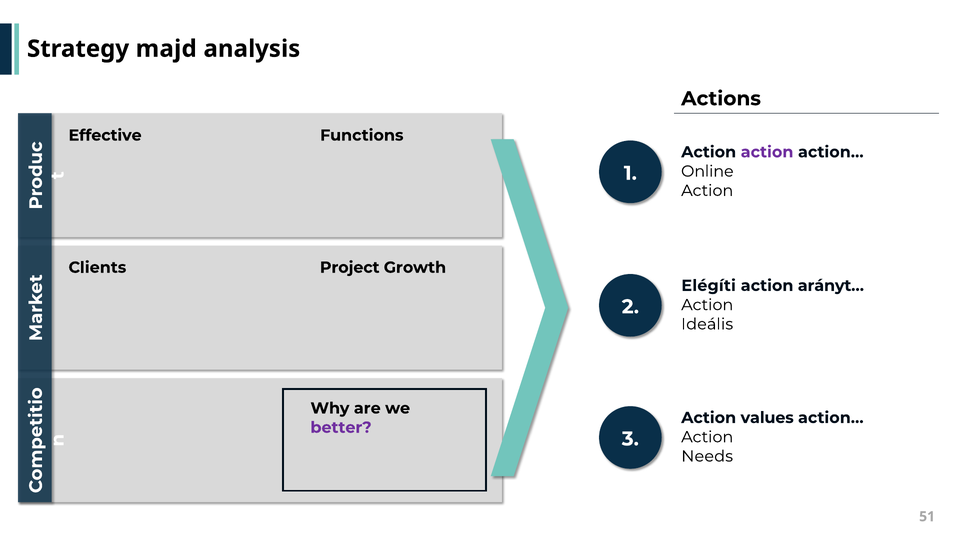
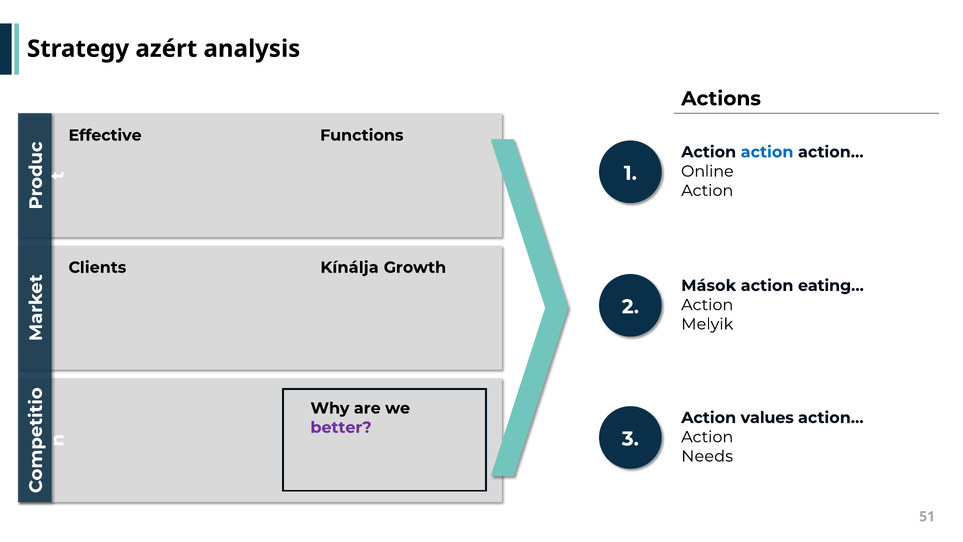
majd: majd -> azért (166, 49)
action colour: purple -> blue (767, 152)
Project: Project -> Kínálja (350, 267)
Elégíti: Elégíti -> Mások (709, 285)
arányt…: arányt… -> eating… (831, 285)
Ideális: Ideális -> Melyik (707, 324)
